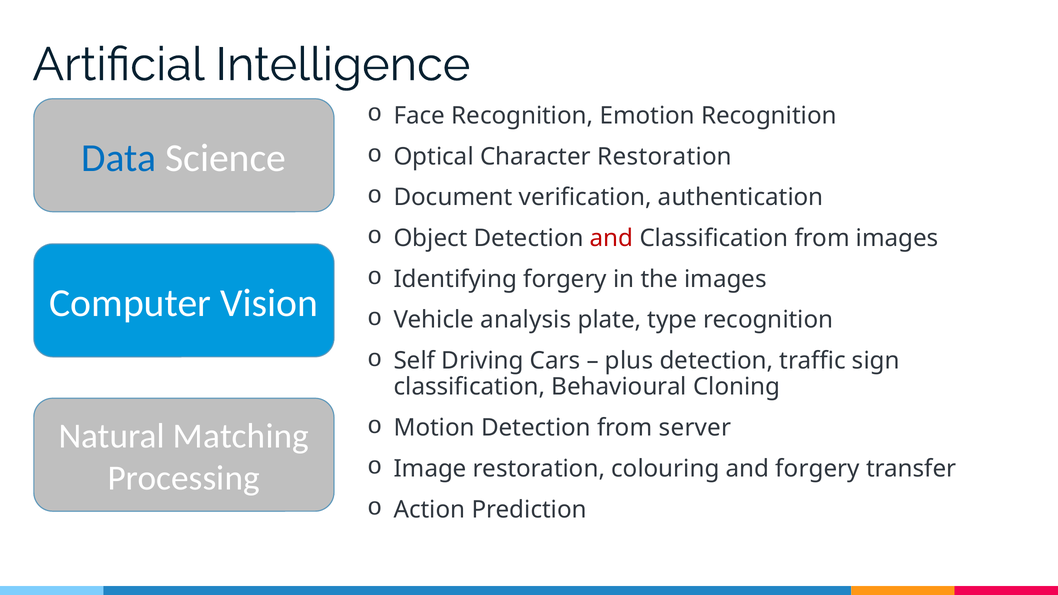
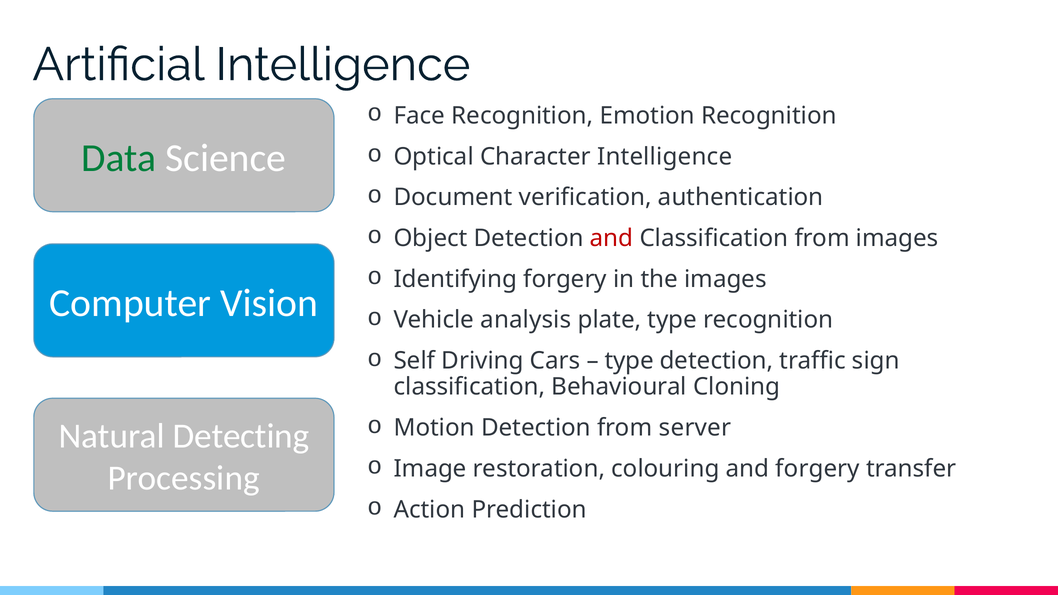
Data colour: blue -> green (119, 158)
Character Restoration: Restoration -> Intelligence (665, 157)
plus: plus -> type (629, 361)
Matching: Matching -> Detecting (241, 436)
